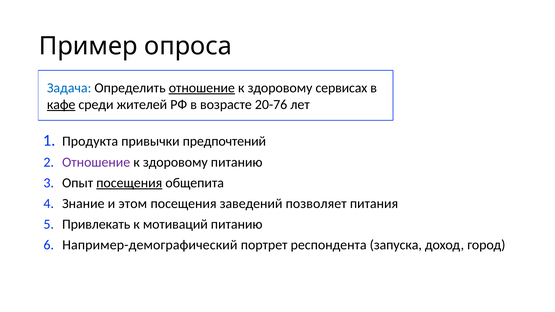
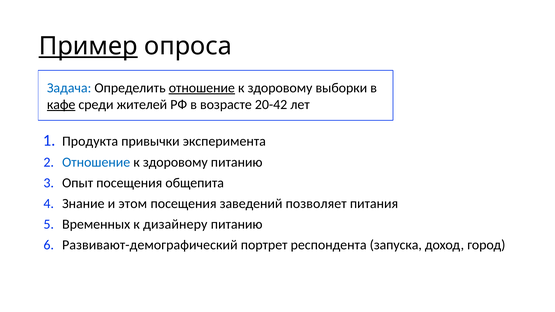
Пример underline: none -> present (88, 46)
сервисах: сервисах -> выборки (341, 88)
20-76: 20-76 -> 20-42 (271, 105)
предпочтений: предпочтений -> эксперимента (224, 141)
Отношение colour: purple -> blue (96, 162)
посещения underline: present -> none (129, 183)
Привлекать: Привлекать -> Временных (96, 224)
мотиваций: мотиваций -> дизайнеру (175, 224)
Например-демографический: Например-демографический -> Развивают-демографический (150, 245)
